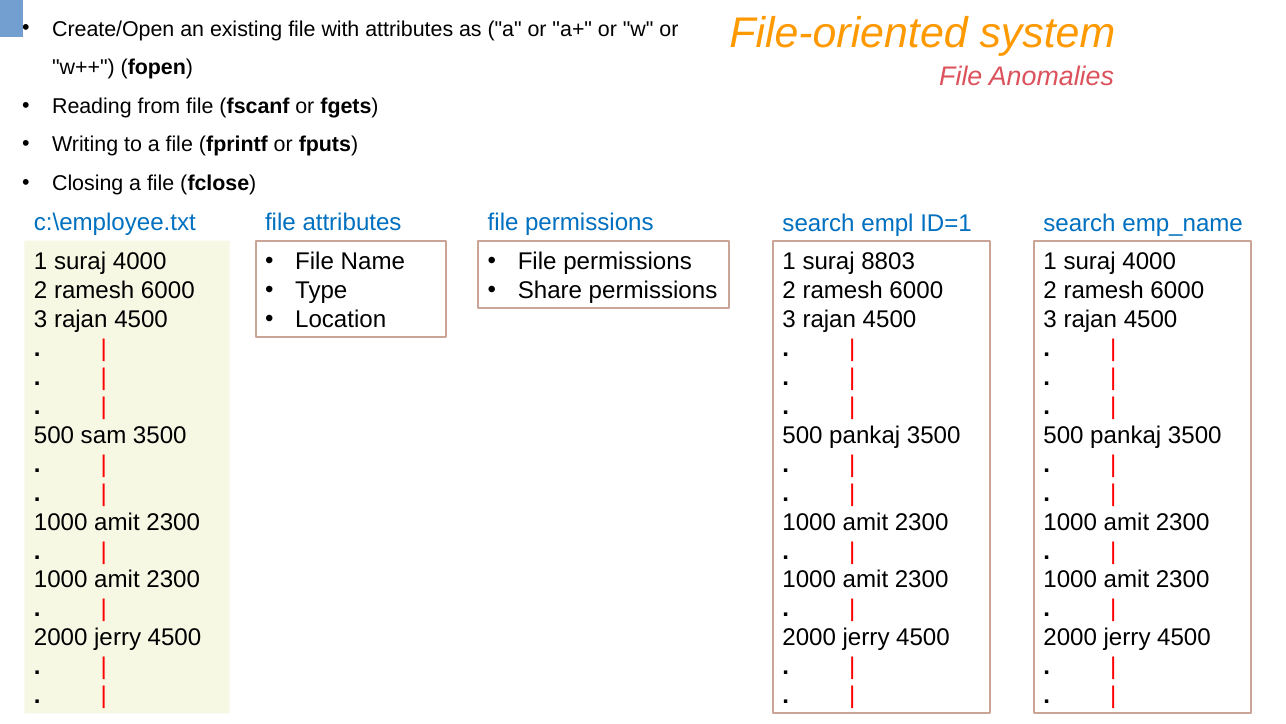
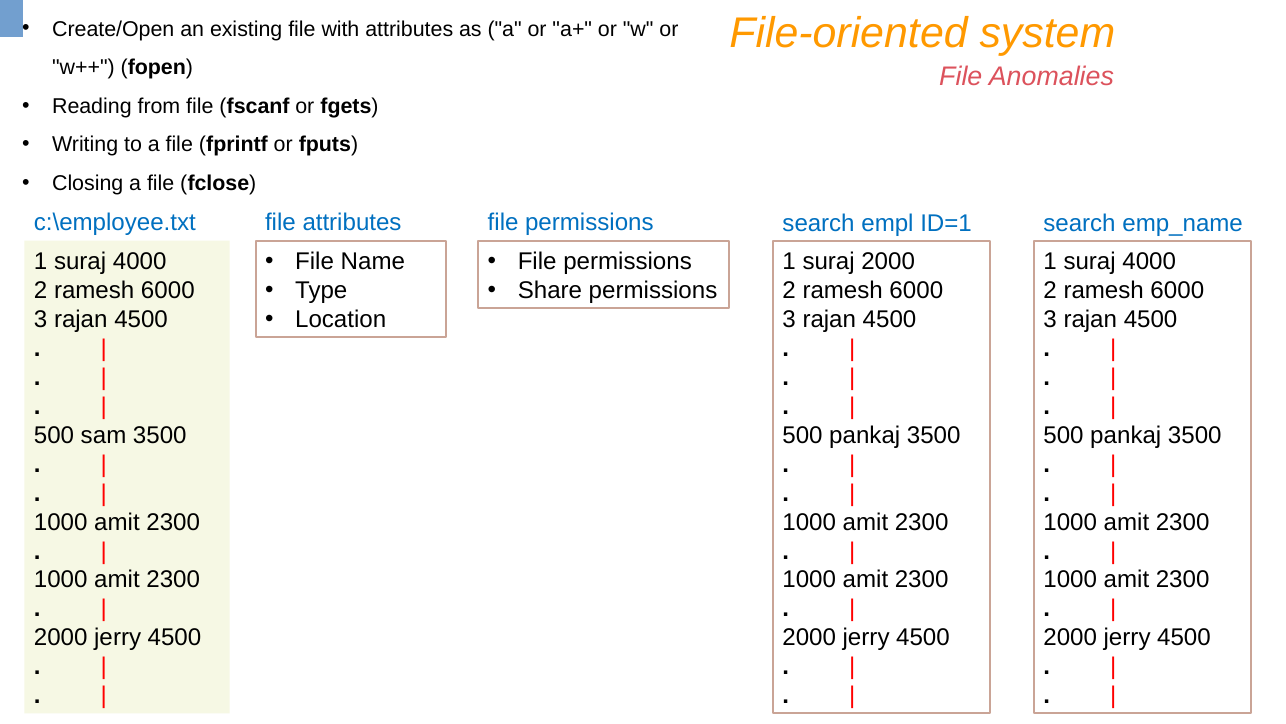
suraj 8803: 8803 -> 2000 (888, 261)
